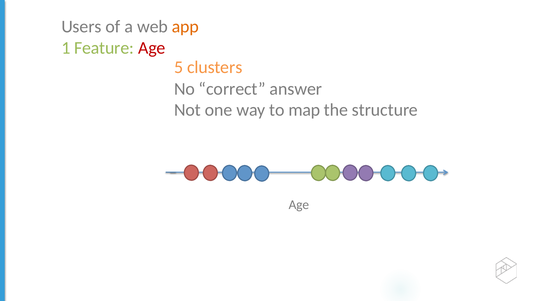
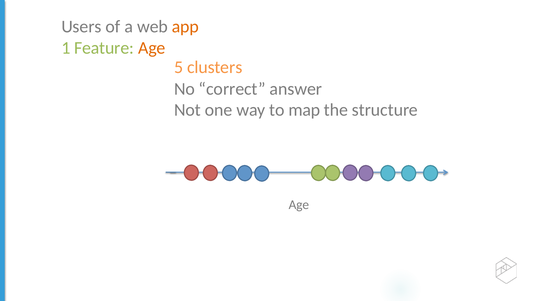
Age colour: red -> orange (152, 48)
